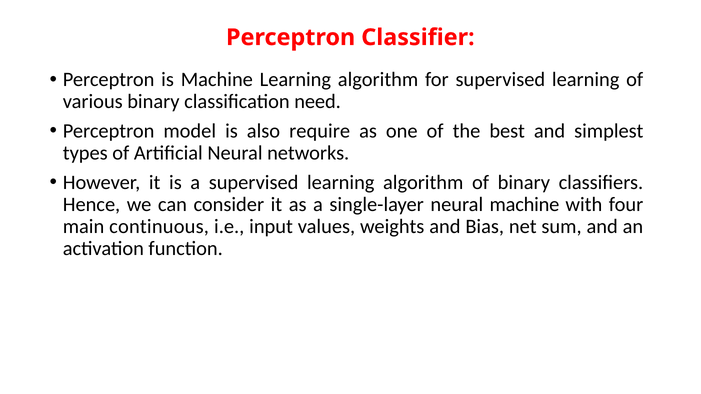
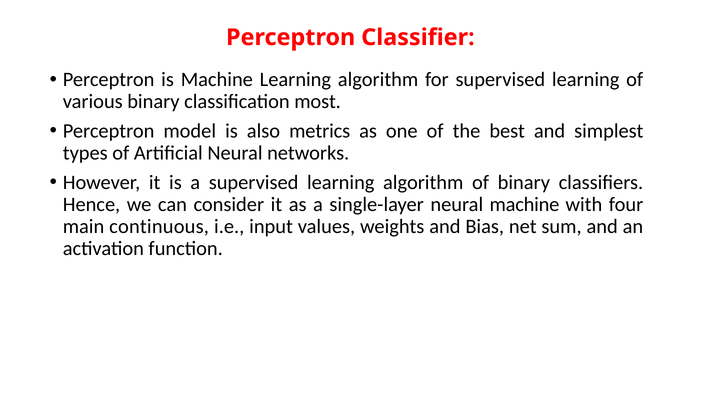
need: need -> most (318, 102)
require: require -> metrics (320, 131)
